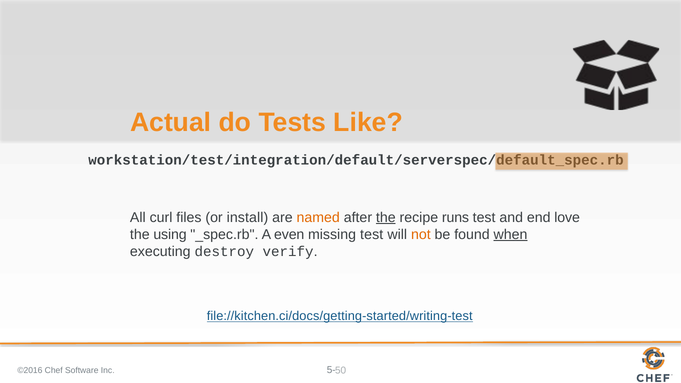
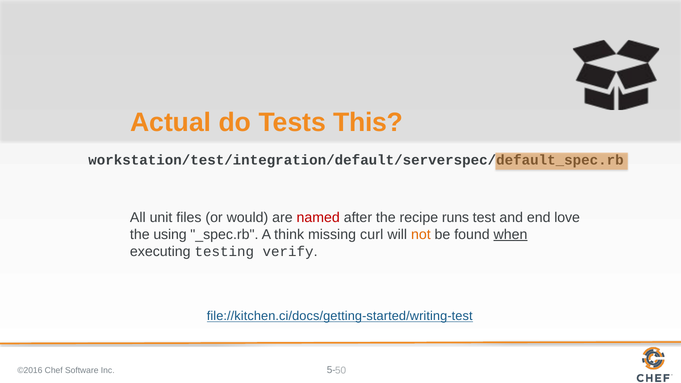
Like: Like -> This (368, 123)
curl: curl -> unit (161, 217)
install: install -> would (247, 217)
named colour: orange -> red (318, 217)
the underline: present -> none (386, 217)
even: even -> think (289, 234)
missing test: test -> curl (372, 234)
destroy: destroy -> testing (224, 251)
